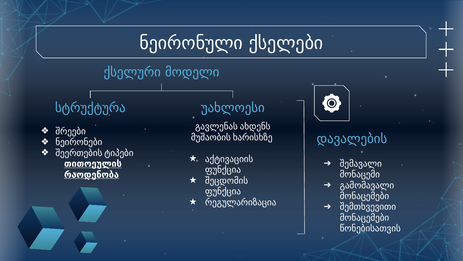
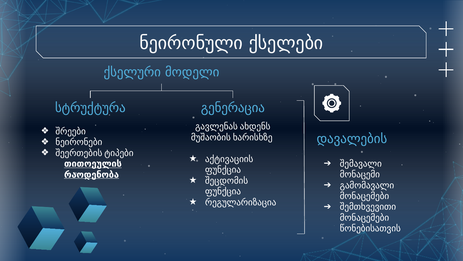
უახლოესი: უახლოესი -> გენერაცია (233, 108)
